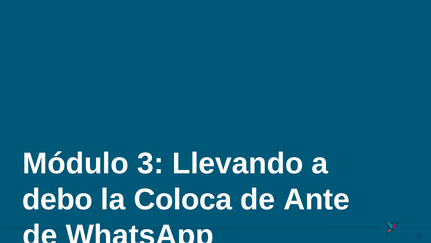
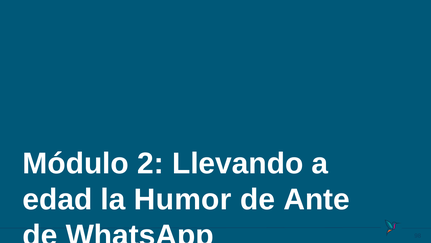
3: 3 -> 2 (150, 163)
debo: debo -> edad (57, 199)
Coloca: Coloca -> Humor (183, 199)
